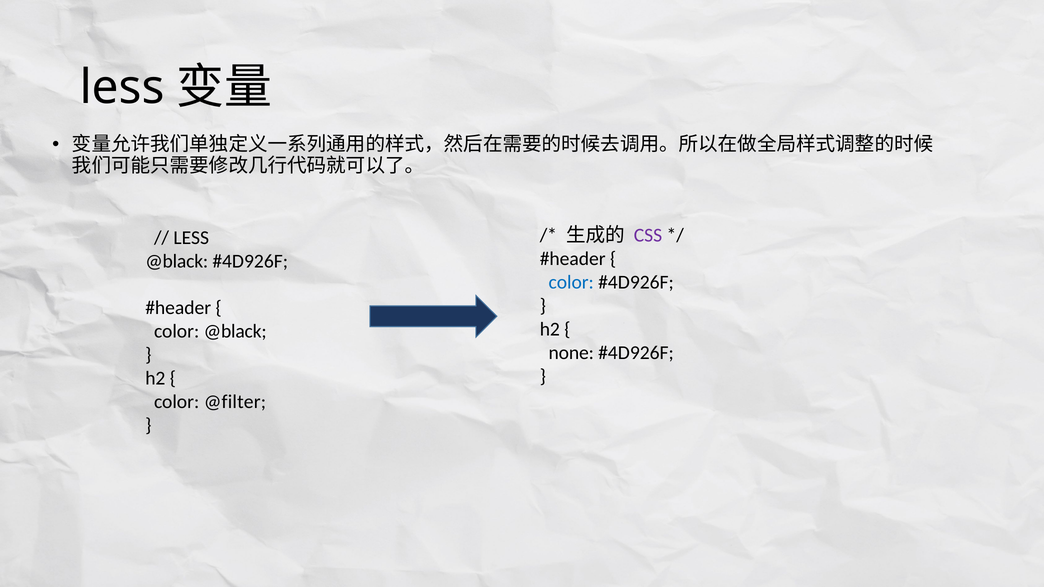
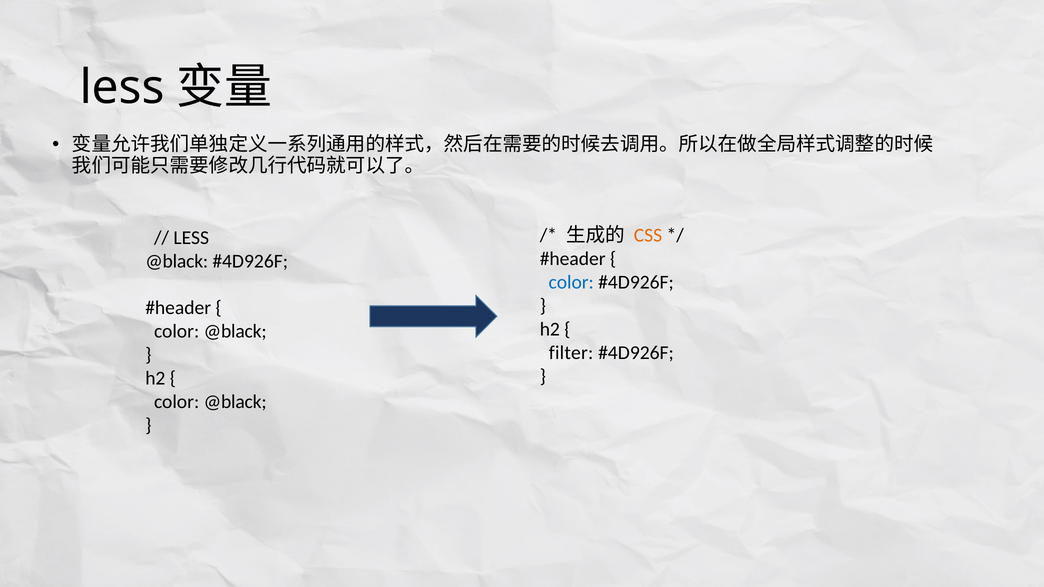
CSS colour: purple -> orange (648, 235)
none: none -> filter (571, 353)
@filter: @filter -> @black (235, 402)
